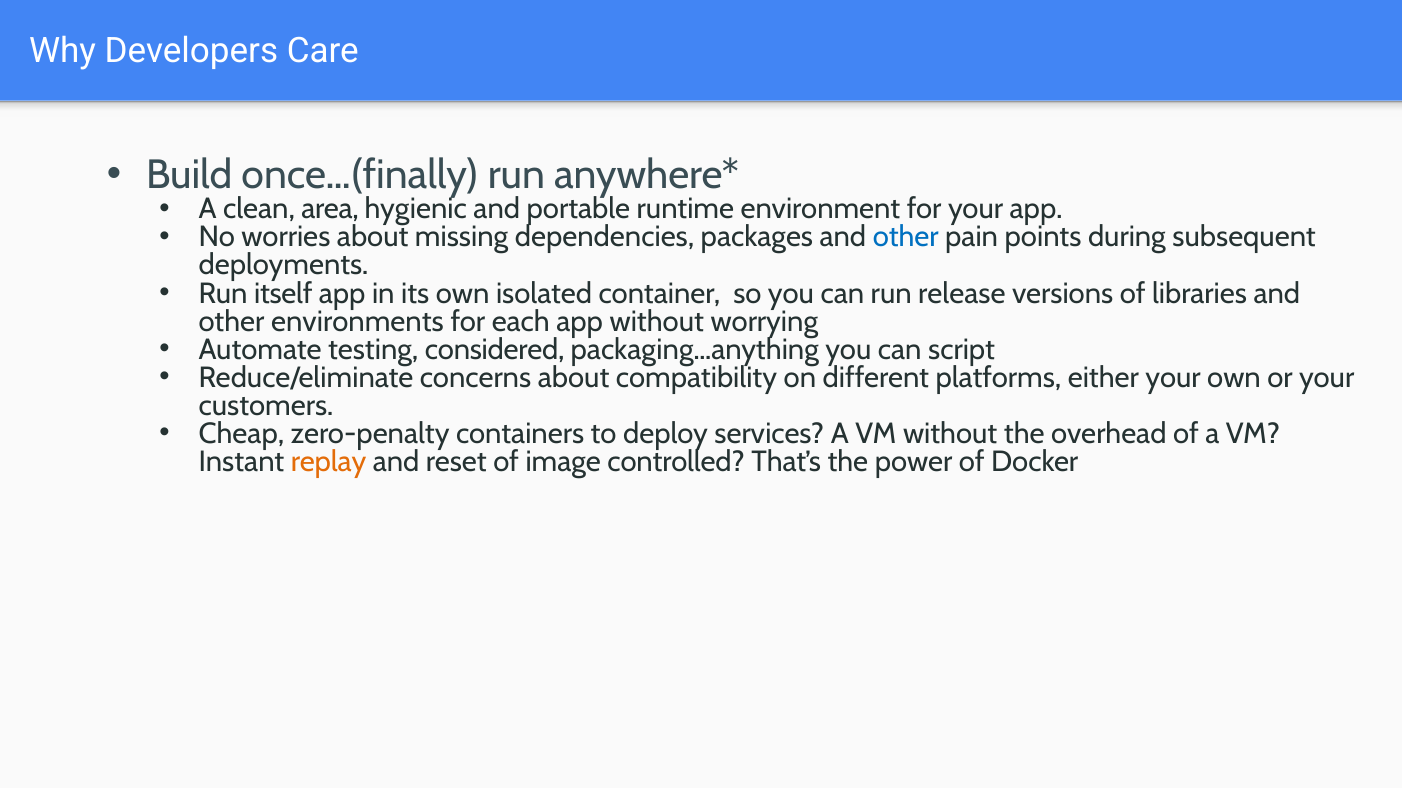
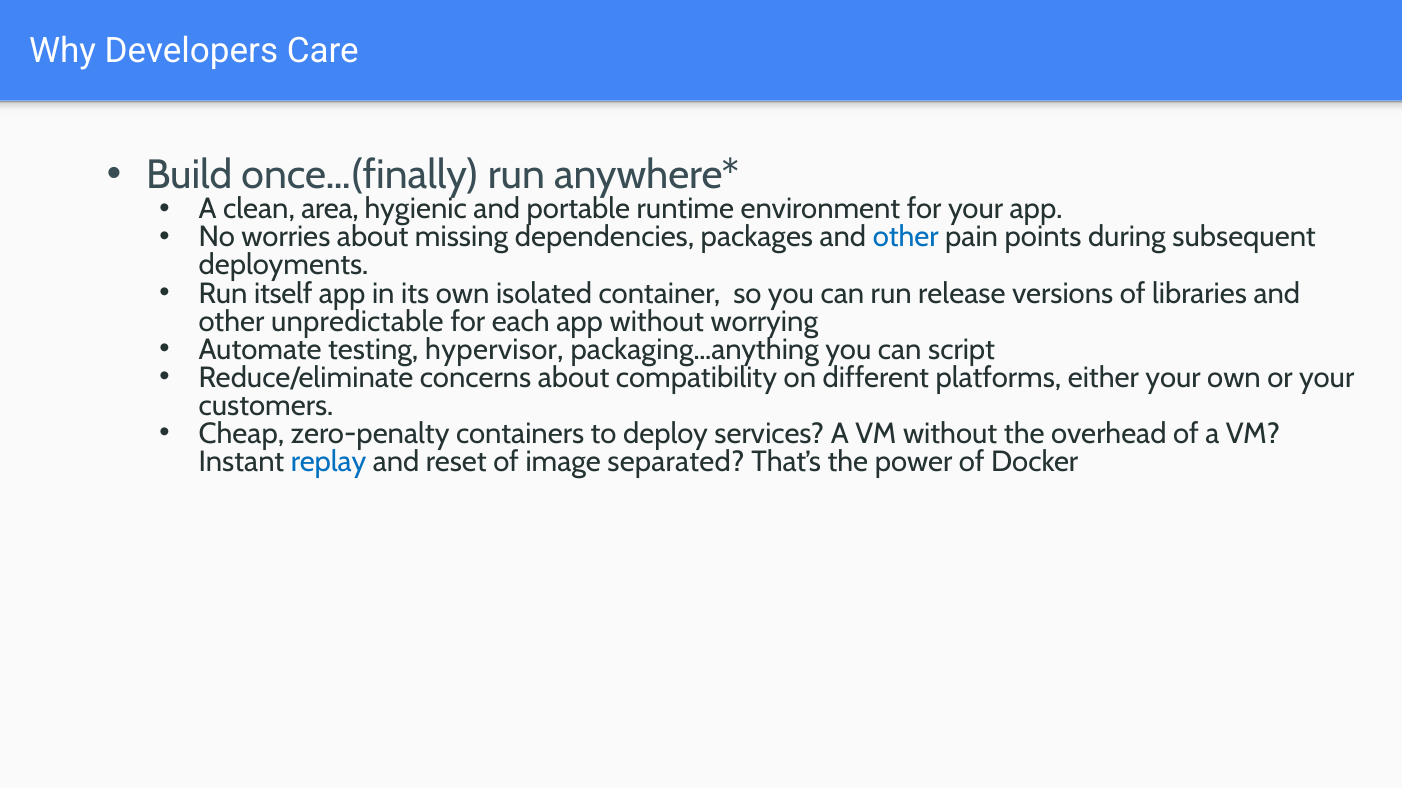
environments: environments -> unpredictable (357, 322)
considered: considered -> hypervisor (494, 350)
replay colour: orange -> blue (329, 462)
controlled: controlled -> separated (676, 462)
